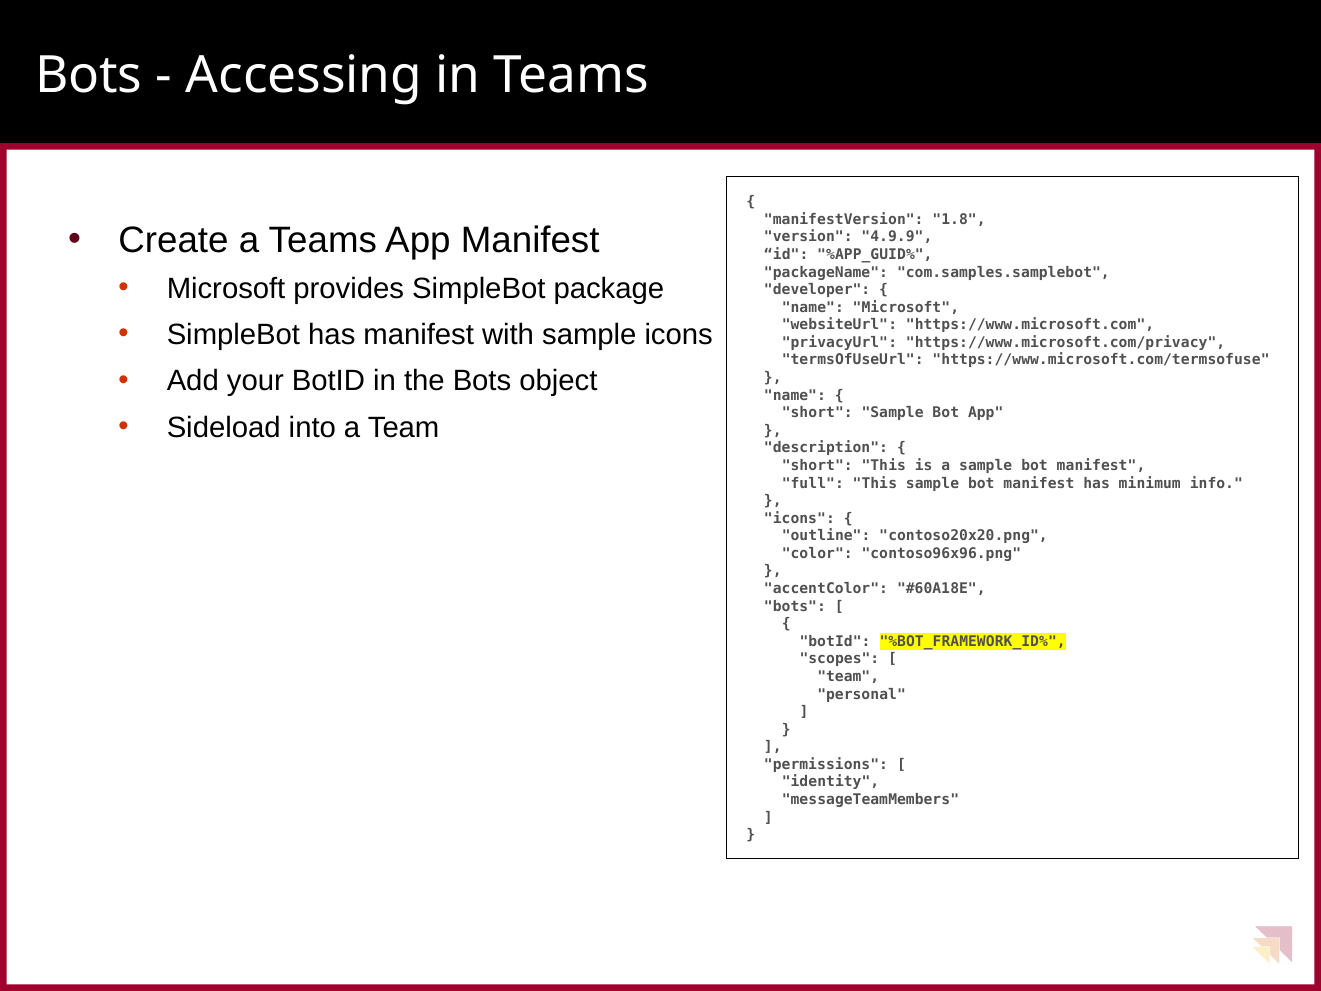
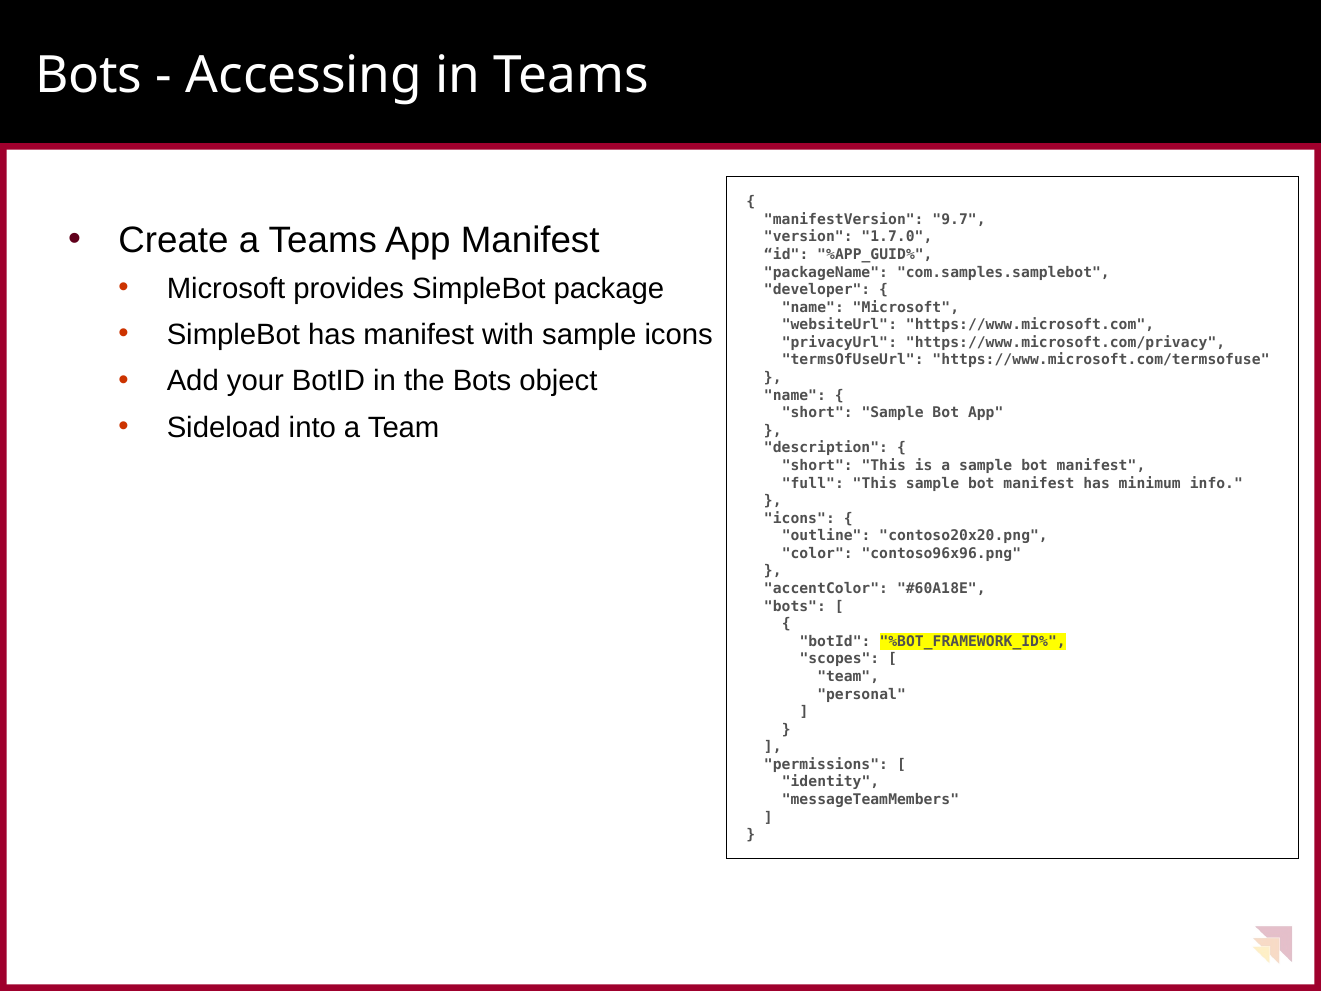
1.8: 1.8 -> 9.7 (959, 219)
4.9.9: 4.9.9 -> 1.7.0 (897, 237)
